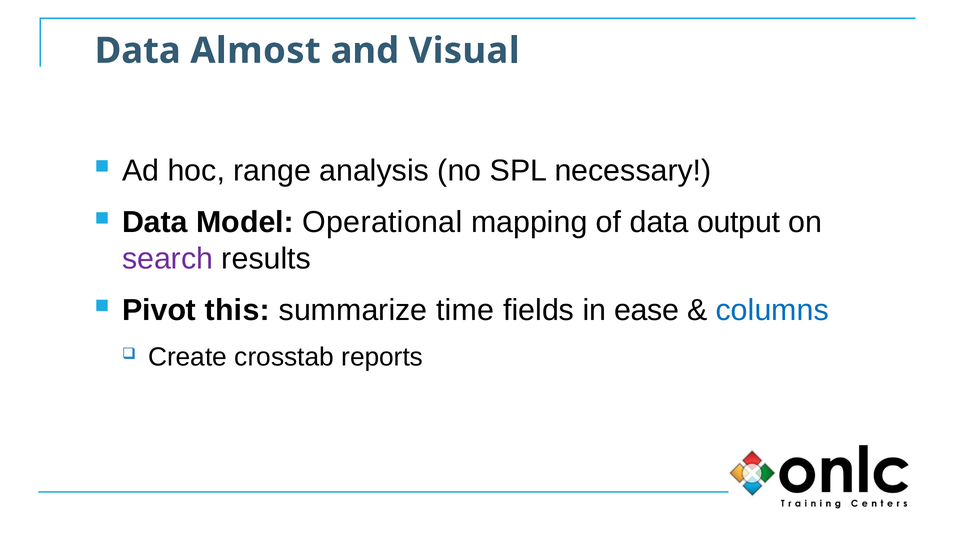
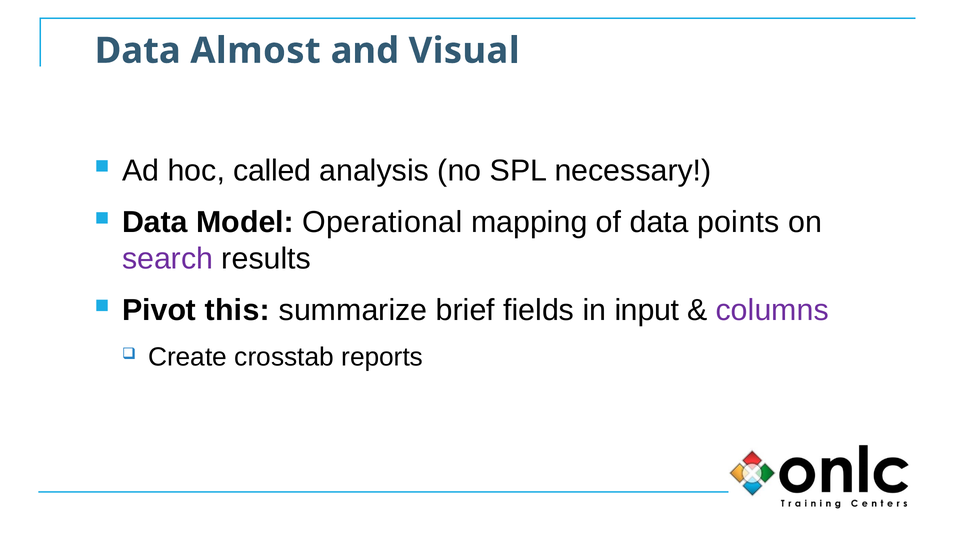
range: range -> called (272, 171)
output: output -> points (738, 223)
time: time -> brief (465, 311)
ease: ease -> input (647, 311)
columns colour: blue -> purple (772, 311)
